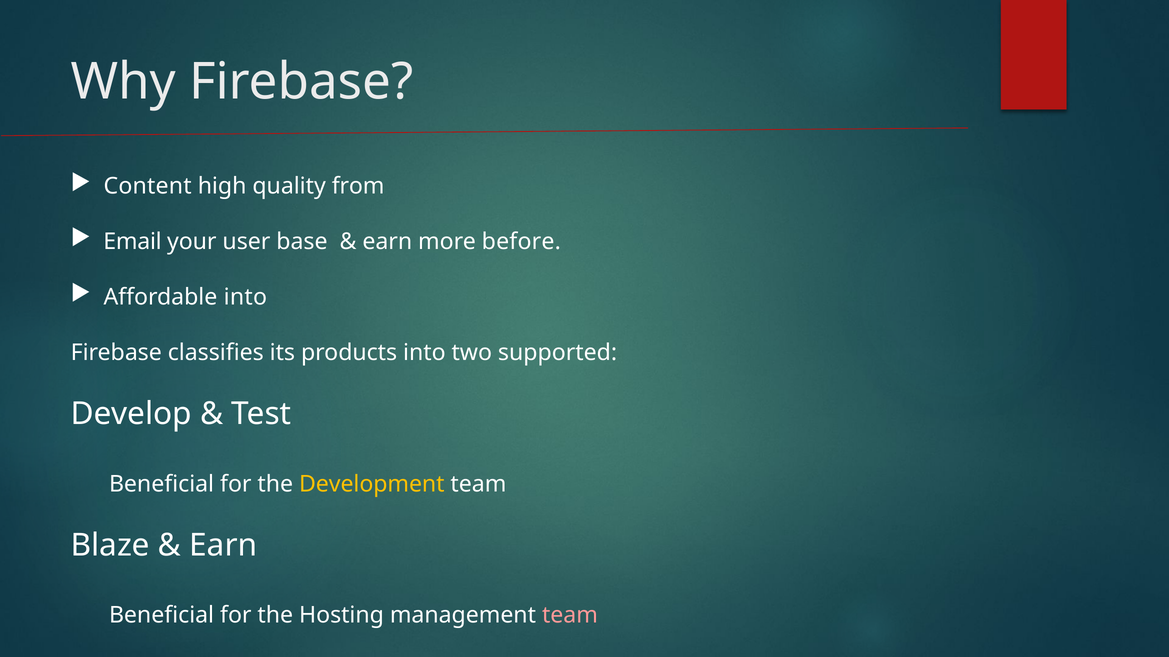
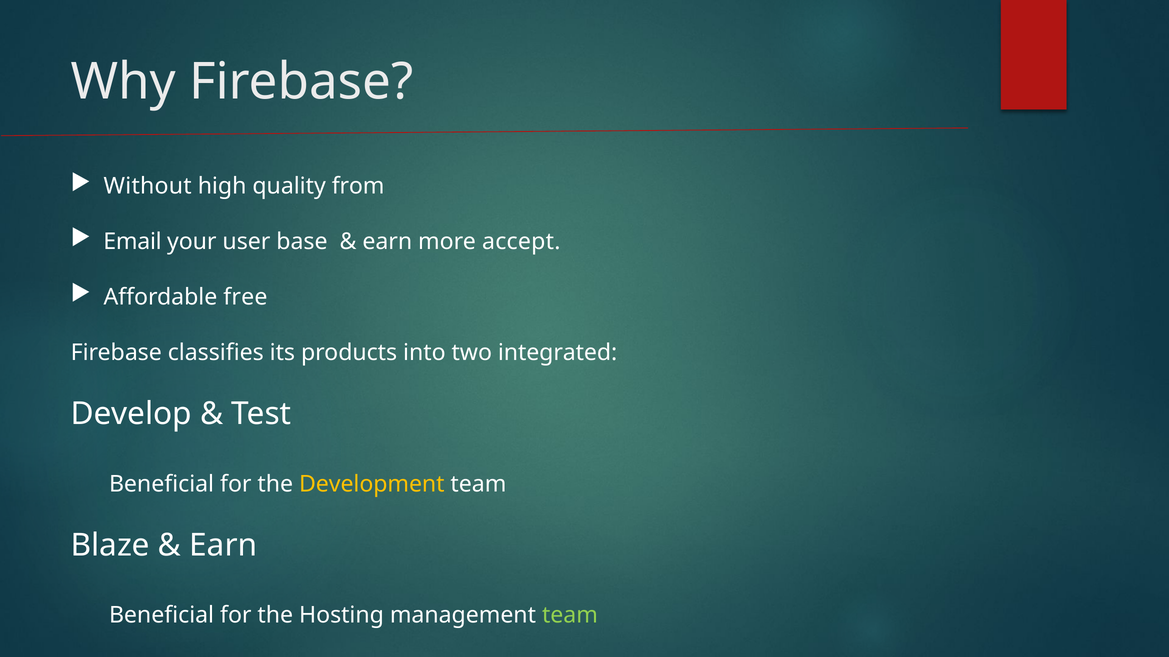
Content: Content -> Without (148, 186)
before: before -> accept (521, 242)
Affordable into: into -> free (245, 297)
supported: supported -> integrated (558, 353)
team colour: pink -> light green (570, 616)
